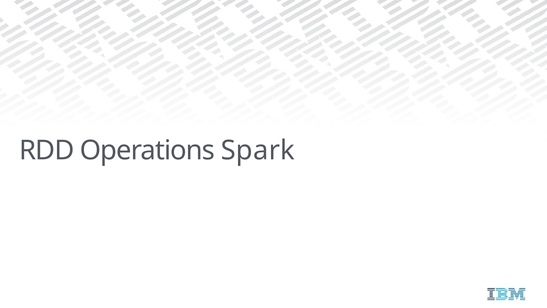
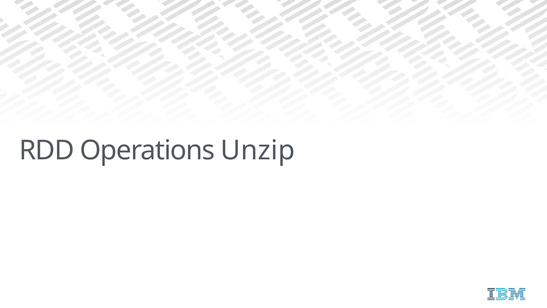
Spark: Spark -> Unzip (258, 150)
